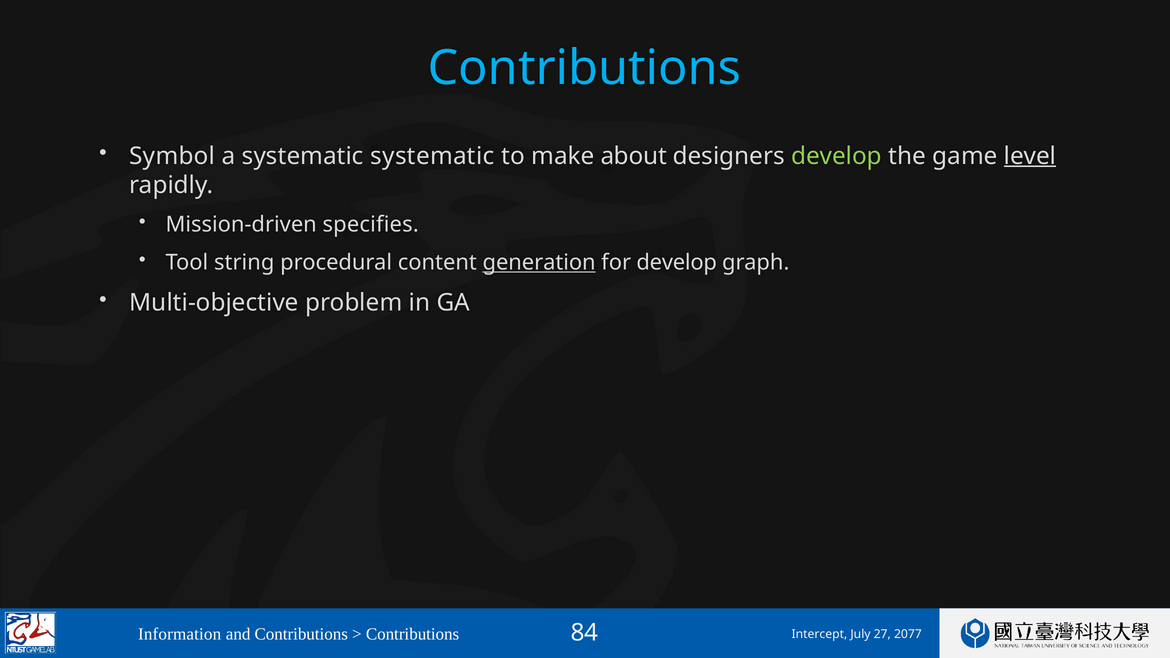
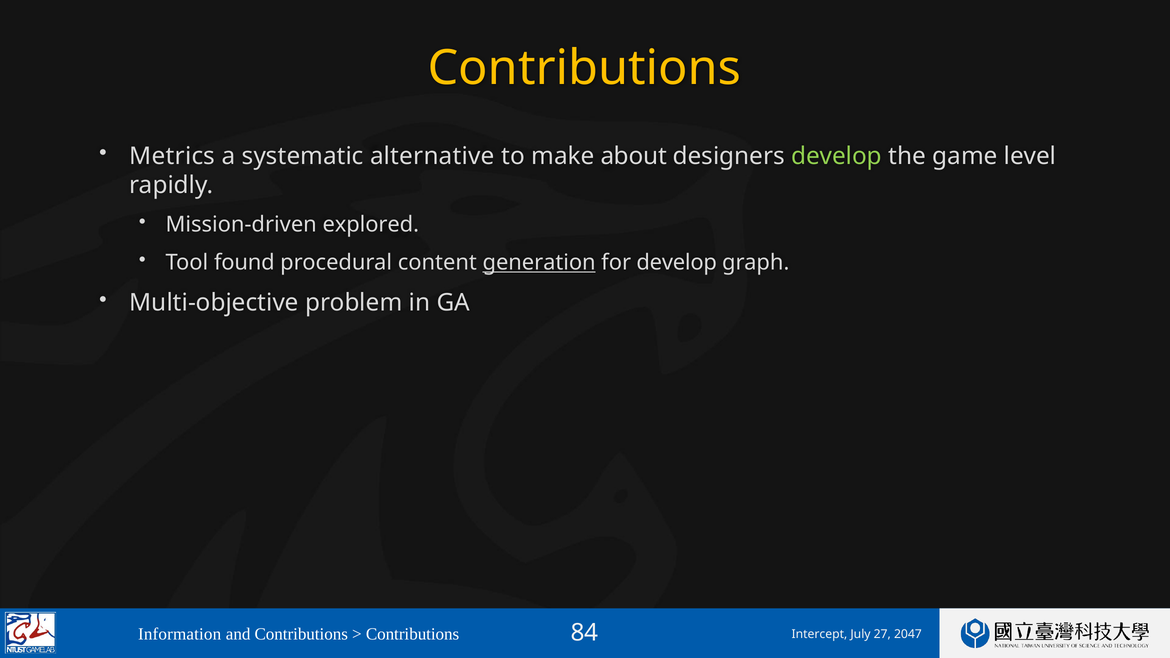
Contributions colour: light blue -> yellow (584, 68)
Symbol: Symbol -> Metrics (172, 156)
systematic systematic: systematic -> alternative (432, 156)
level underline: present -> none (1030, 156)
specifies: specifies -> explored (371, 225)
string: string -> found (244, 263)
2077: 2077 -> 2047 (908, 634)
